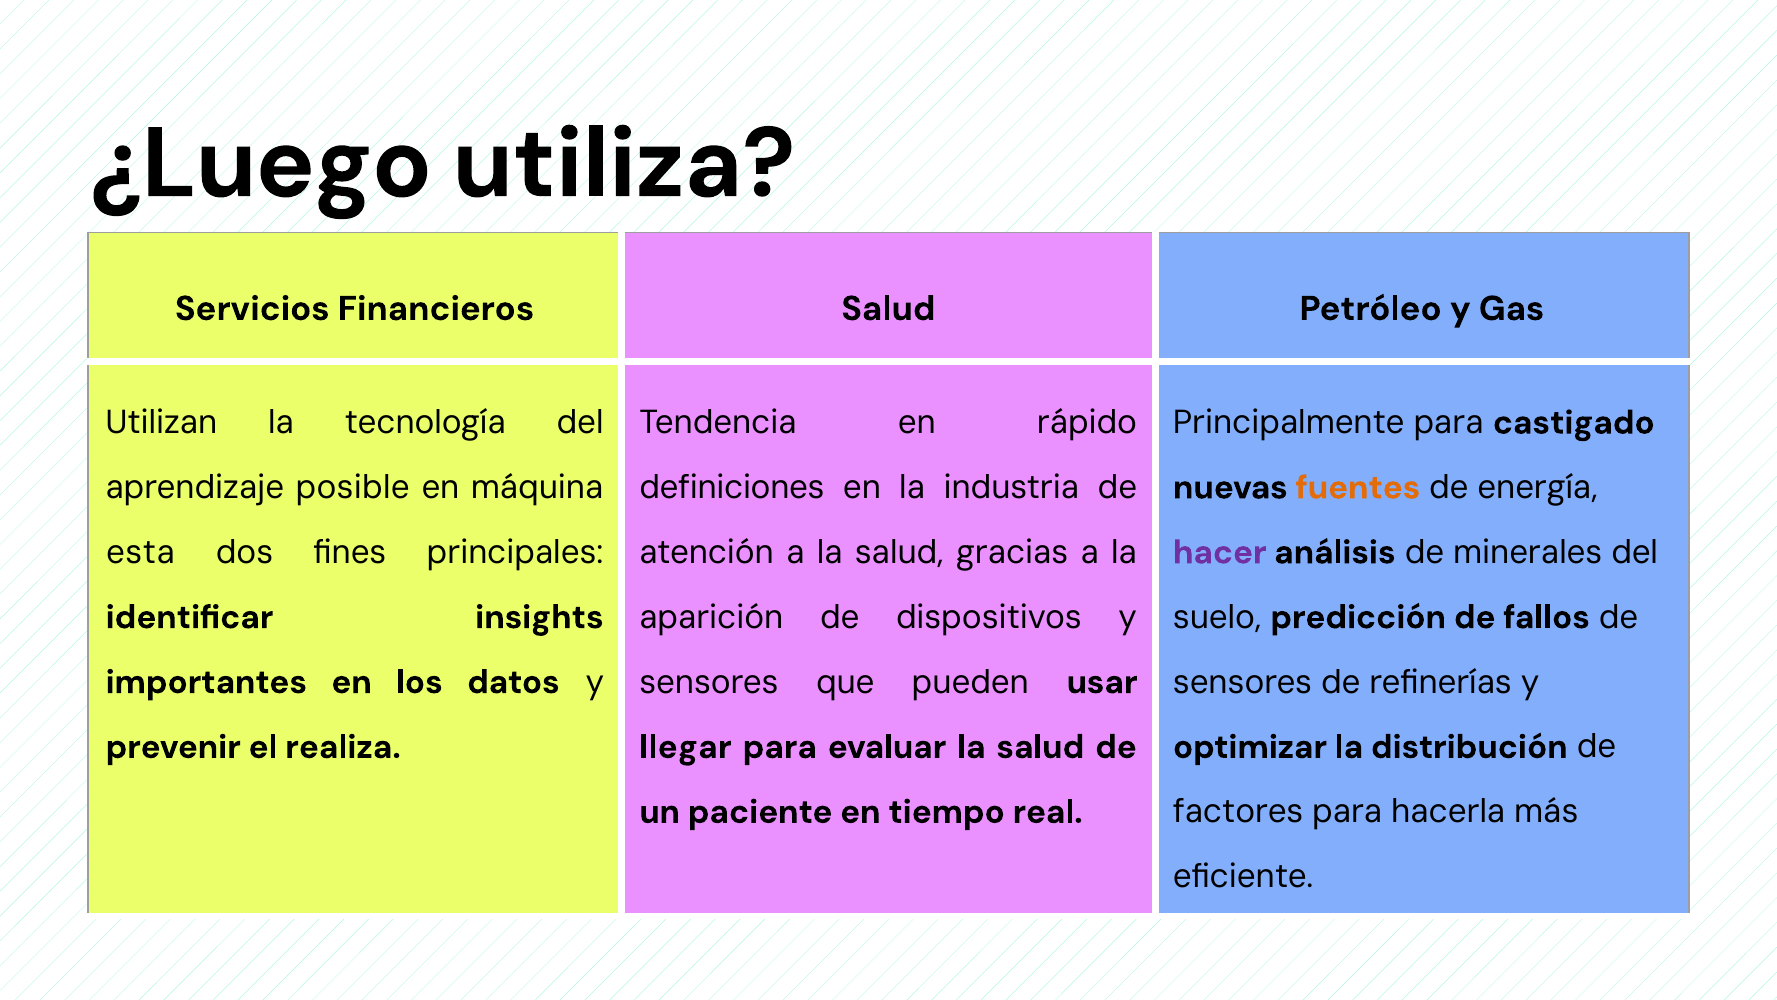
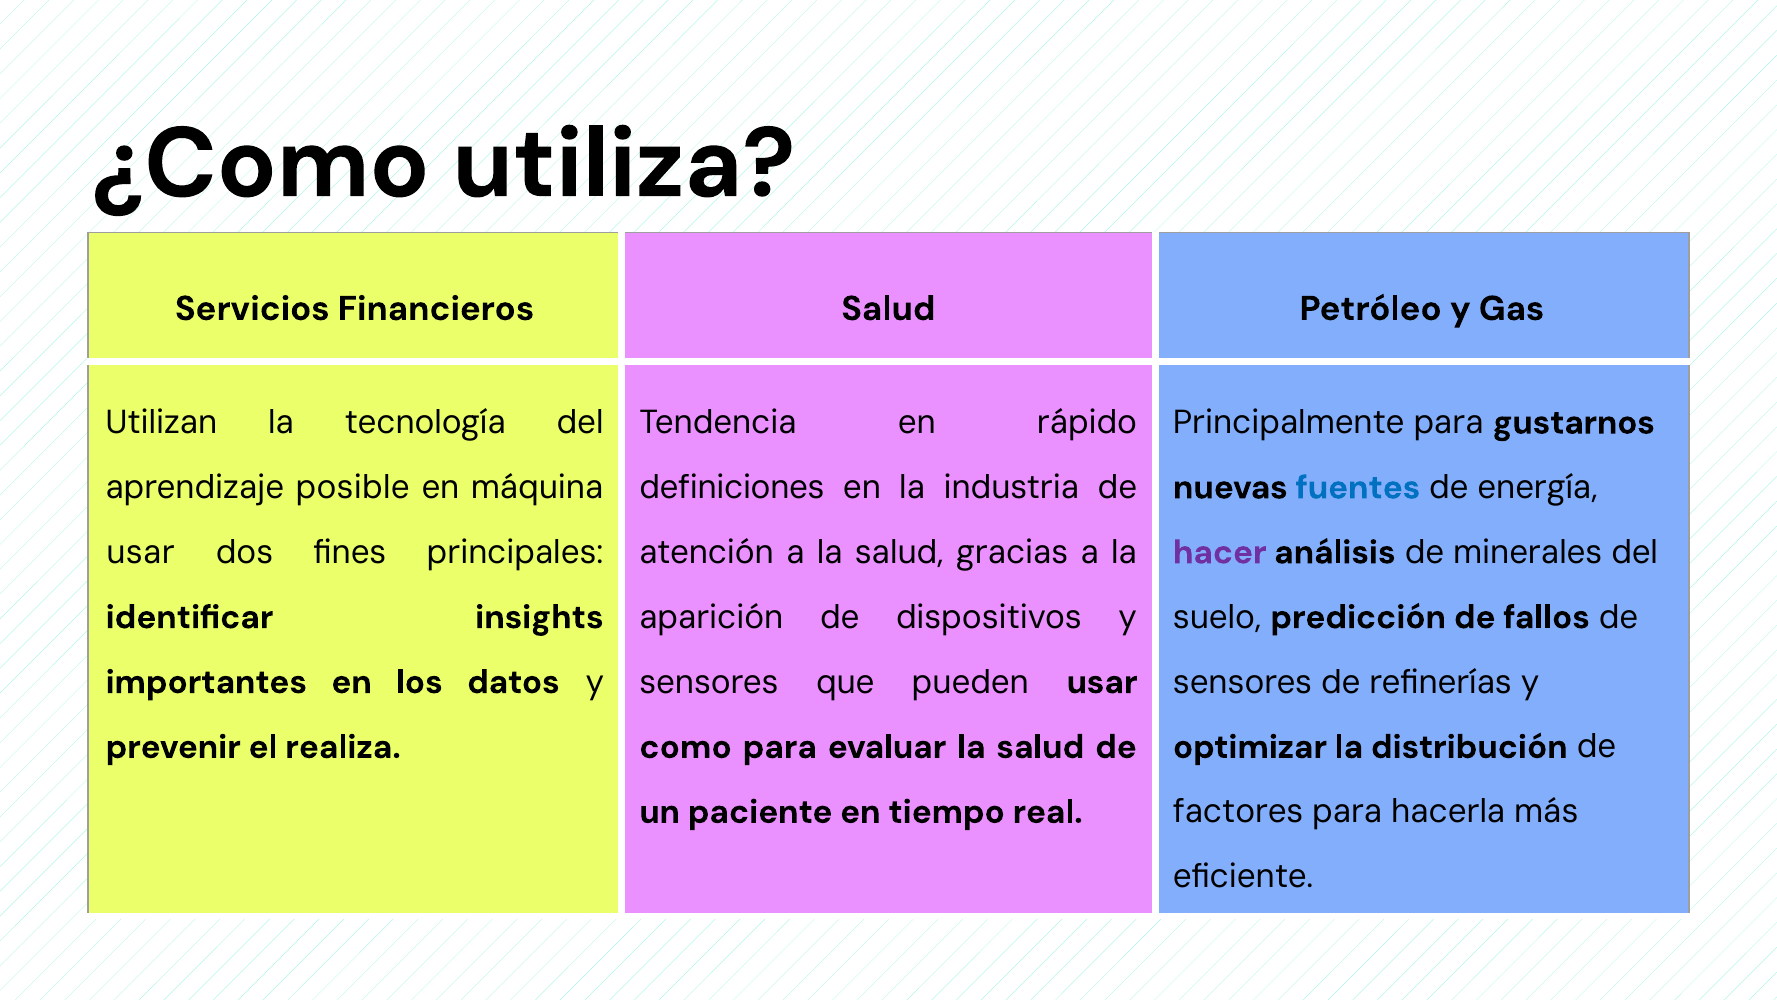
¿Luego: ¿Luego -> ¿Como (260, 164)
castigado: castigado -> gustarnos (1574, 422)
fuentes colour: orange -> blue (1358, 487)
esta: esta -> usar (141, 552)
llegar: llegar -> como (686, 747)
